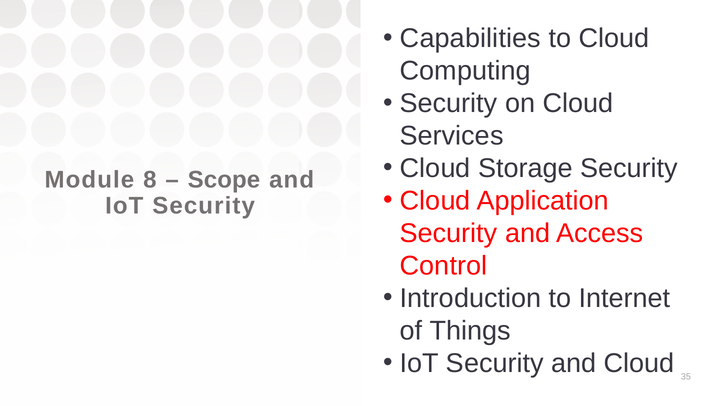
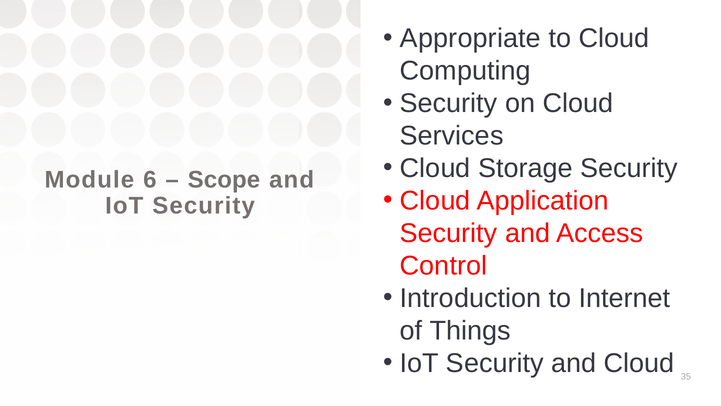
Capabilities: Capabilities -> Appropriate (470, 39)
8: 8 -> 6 (150, 180)
